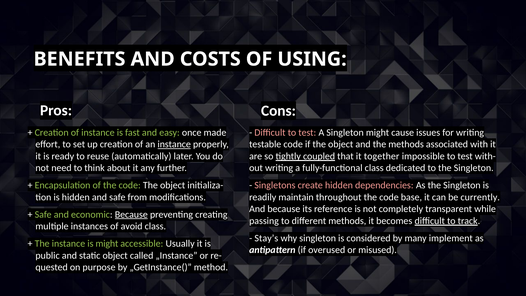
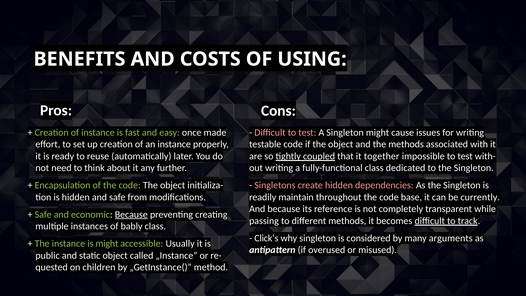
instance underline: present -> none (174, 144)
avoid: avoid -> bably (132, 226)
Stay’s: Stay’s -> Click’s (266, 238)
implement: implement -> arguments (451, 238)
purpose: purpose -> children (99, 267)
